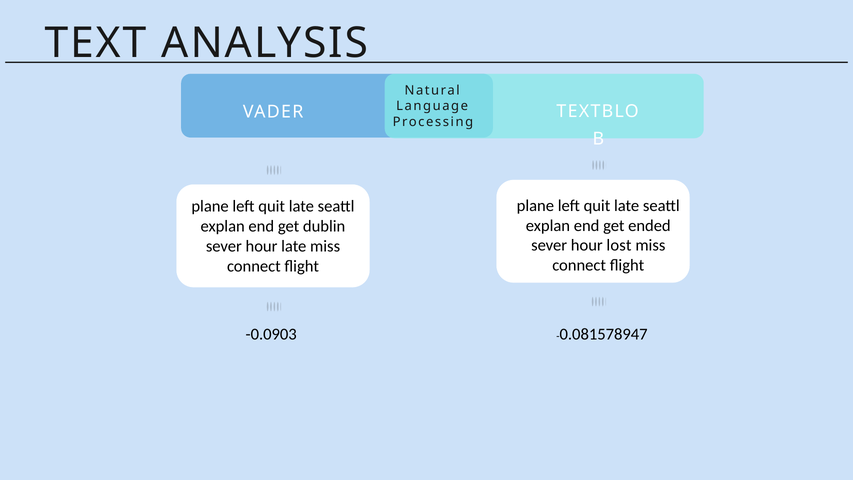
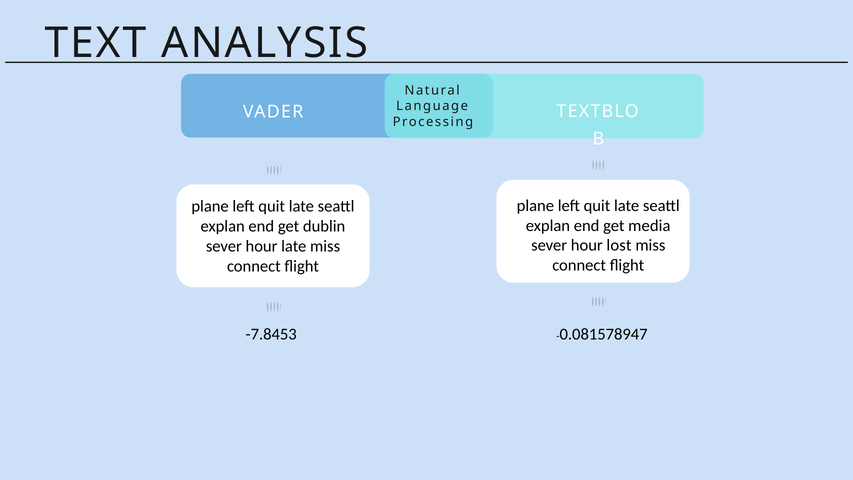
ended: ended -> media (649, 225)
-0.0903: -0.0903 -> -7.8453 (271, 334)
